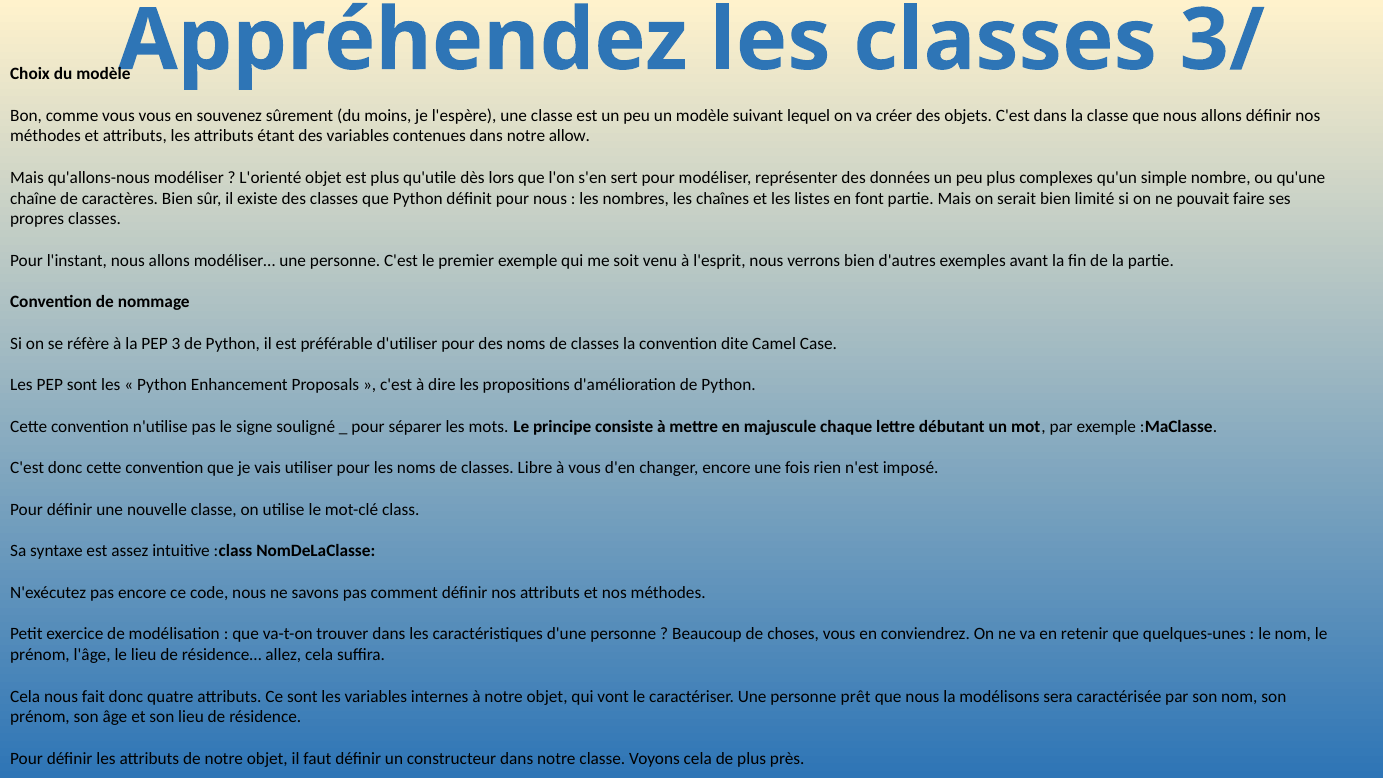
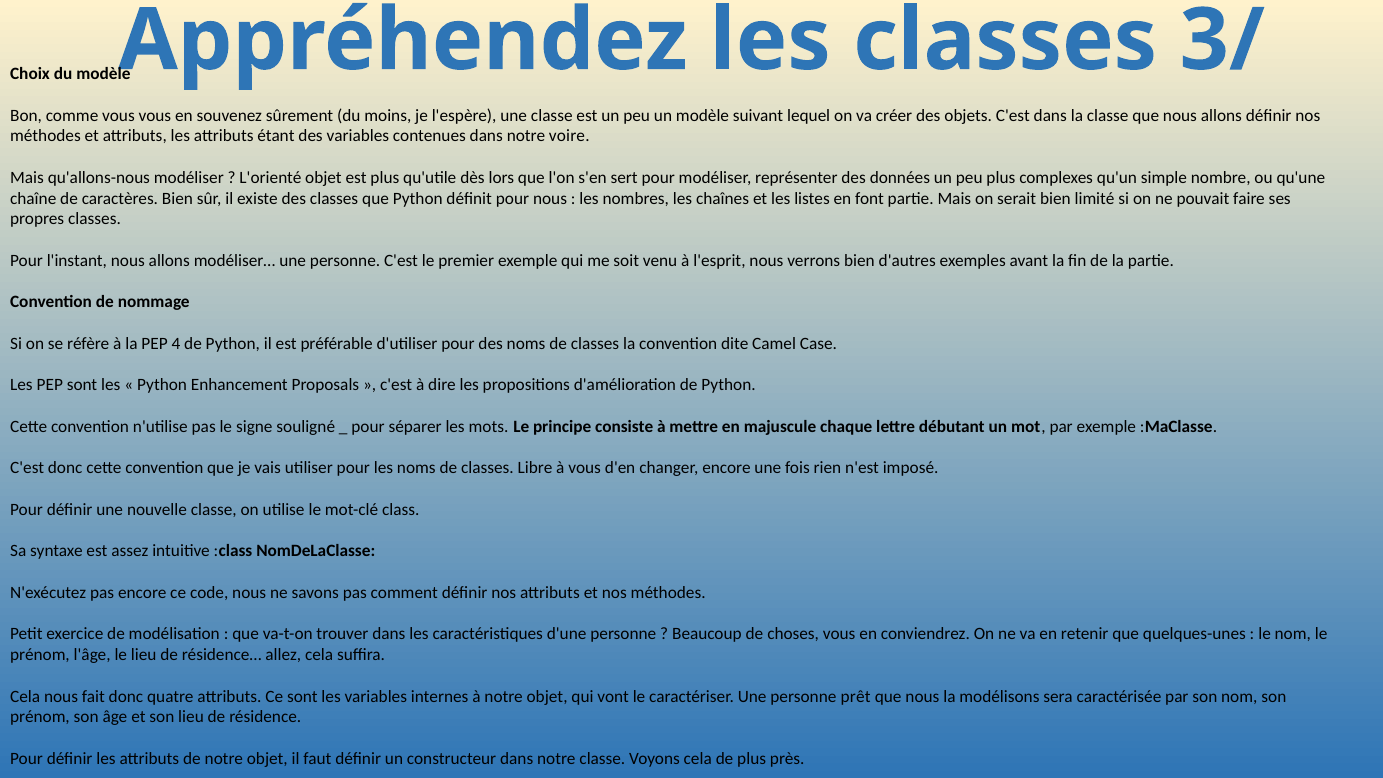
allow: allow -> voire (569, 136)
3: 3 -> 4 (176, 344)
